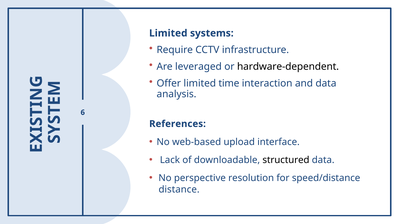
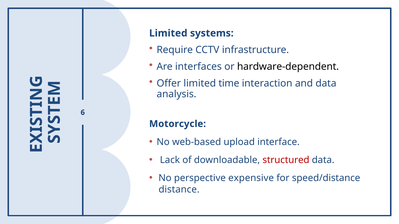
leveraged: leveraged -> interfaces (198, 67)
References: References -> Motorcycle (178, 124)
structured colour: black -> red (286, 160)
resolution: resolution -> expensive (251, 178)
